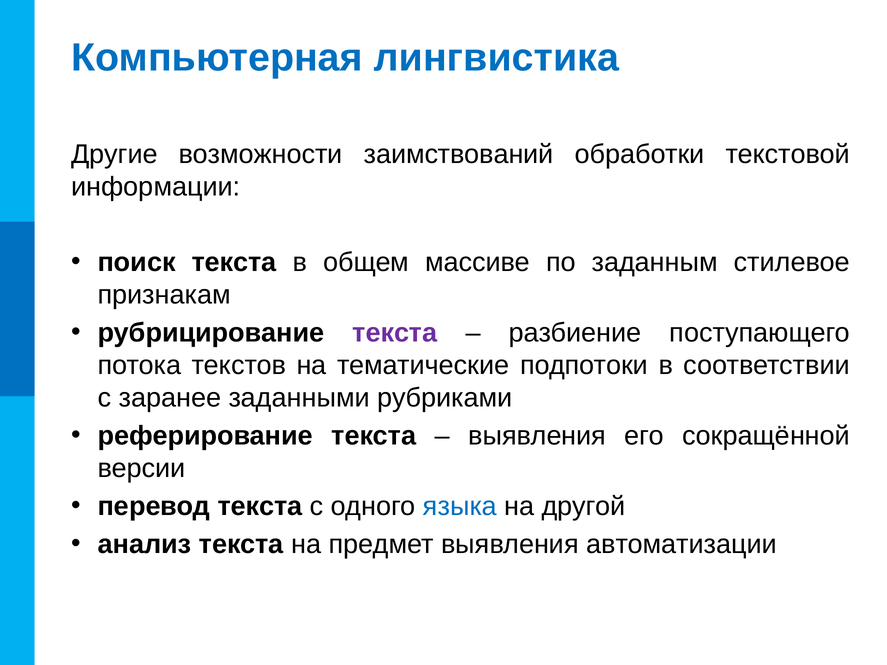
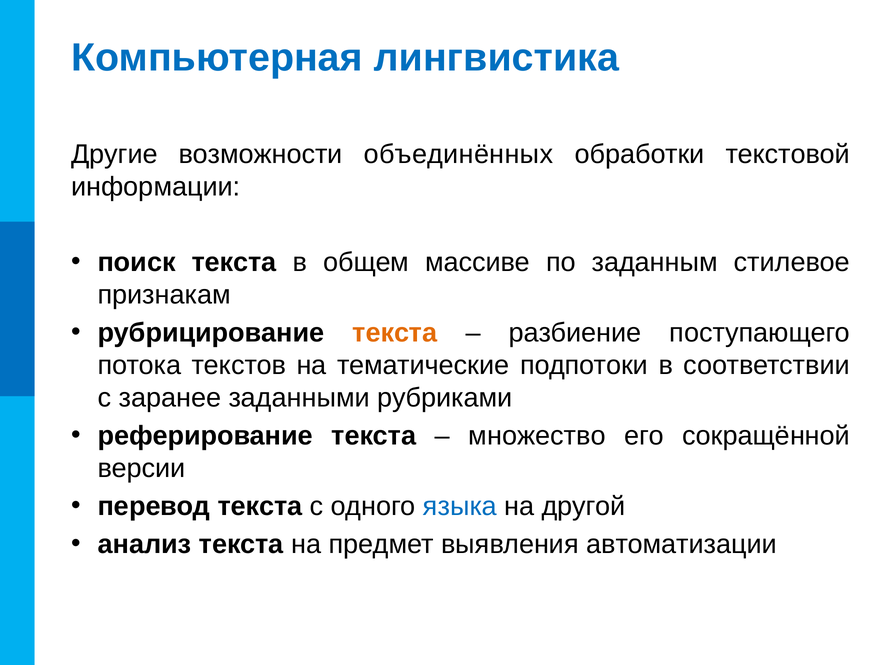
заимствований: заимствований -> объединённых (458, 154)
текста colour: purple -> orange (395, 333)
выявления: выявления -> множество (537, 436)
